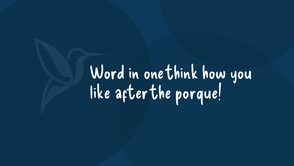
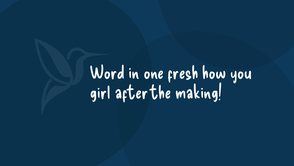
think: think -> fresh (183, 72)
like: like -> girl (100, 92)
porque: porque -> making (199, 92)
